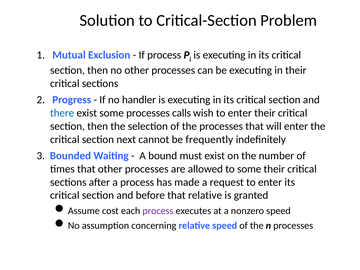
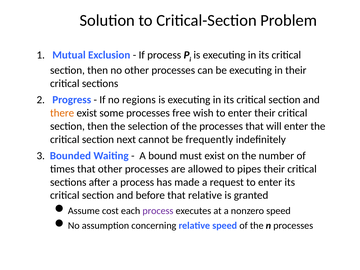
handler: handler -> regions (139, 100)
there colour: blue -> orange (62, 113)
calls: calls -> free (181, 113)
to some: some -> pipes (249, 169)
